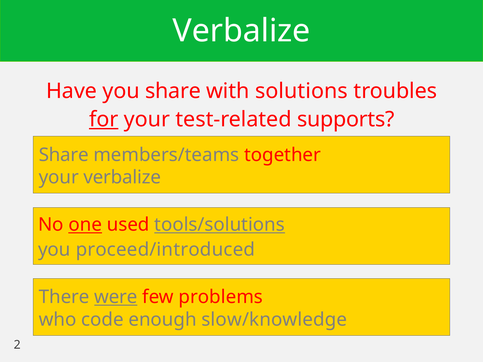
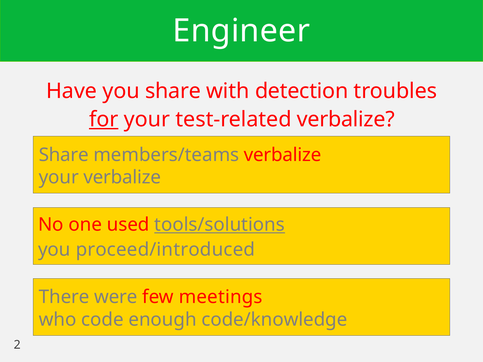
Verbalize: Verbalize -> Engineer (241, 31)
solutions: solutions -> detection (302, 91)
test-related supports: supports -> verbalize (346, 119)
members/teams together: together -> verbalize (283, 155)
one underline: present -> none (85, 225)
were underline: present -> none (116, 297)
problems: problems -> meetings (221, 297)
slow/knowledge: slow/knowledge -> code/knowledge (274, 320)
